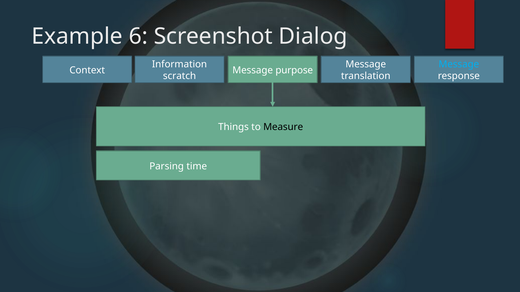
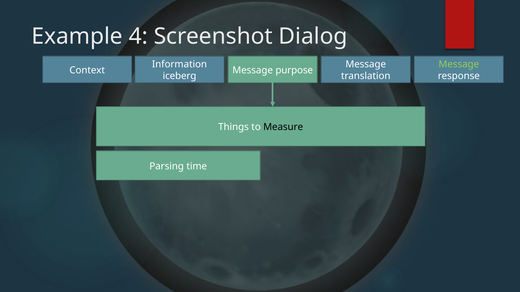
6: 6 -> 4 (138, 37)
Message colour: light blue -> light green (459, 64)
scratch: scratch -> iceberg (180, 76)
